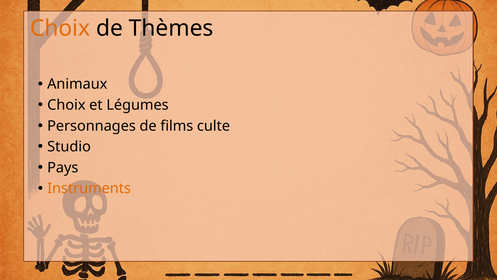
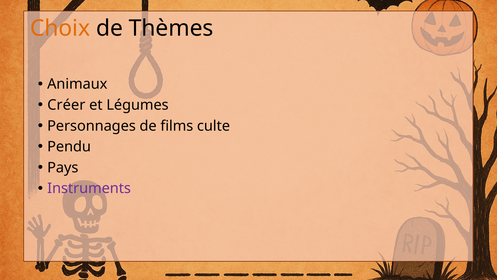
Choix: Choix -> Créer (66, 105)
Studio: Studio -> Pendu (69, 147)
Instruments colour: orange -> purple (89, 188)
